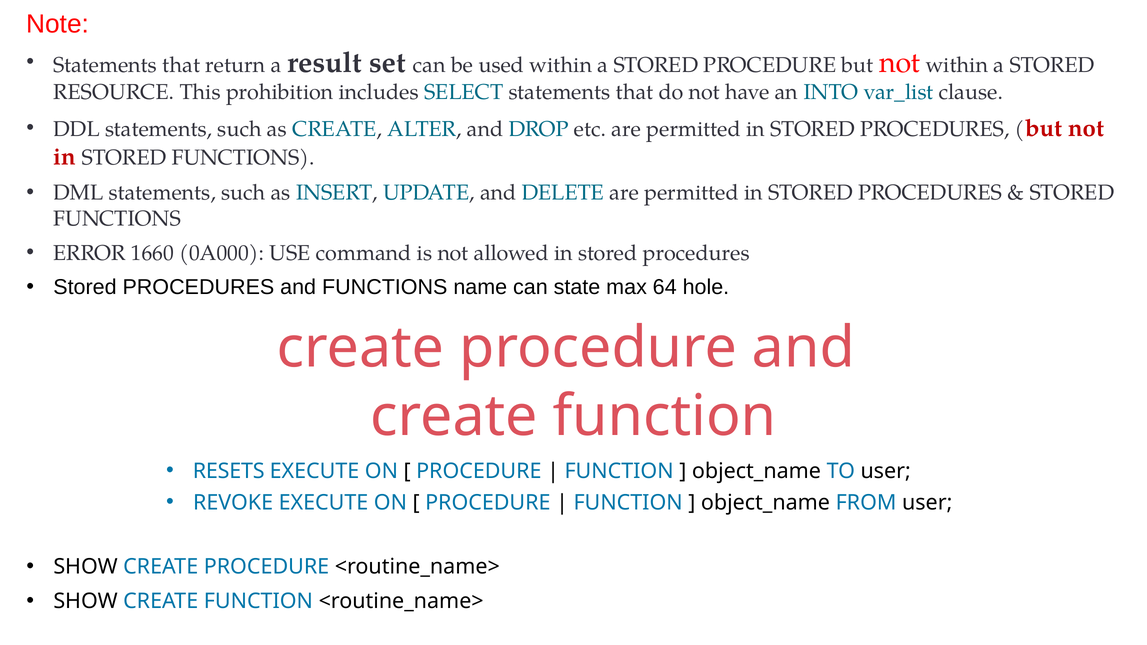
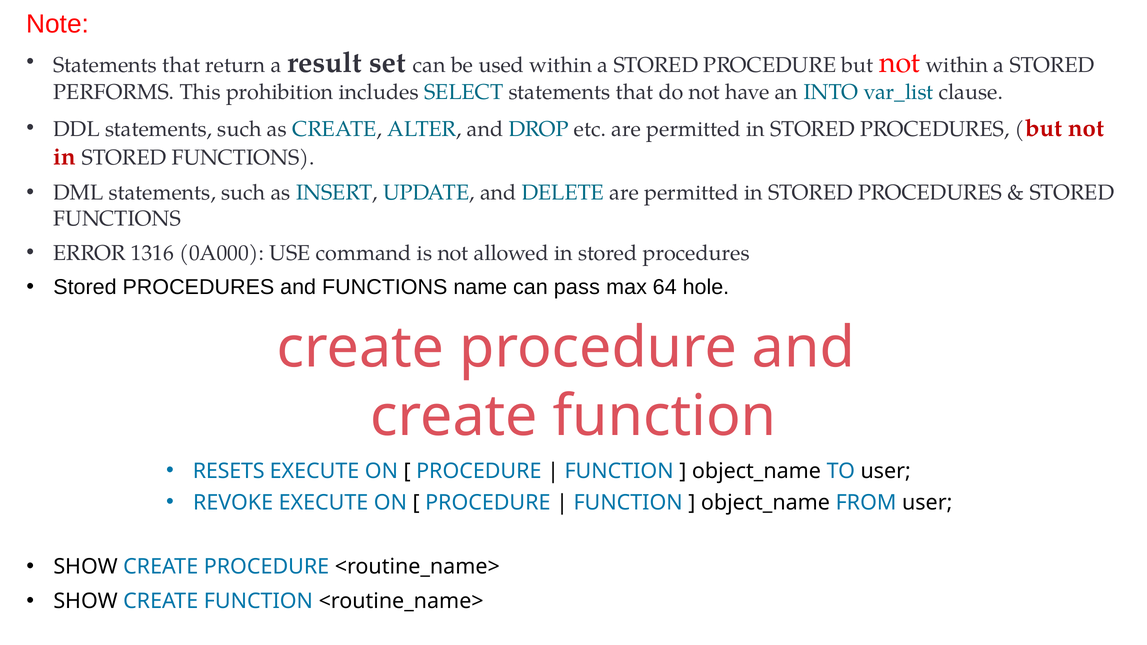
RESOURCE: RESOURCE -> PERFORMS (114, 92)
1660: 1660 -> 1316 (152, 253)
state: state -> pass (577, 287)
